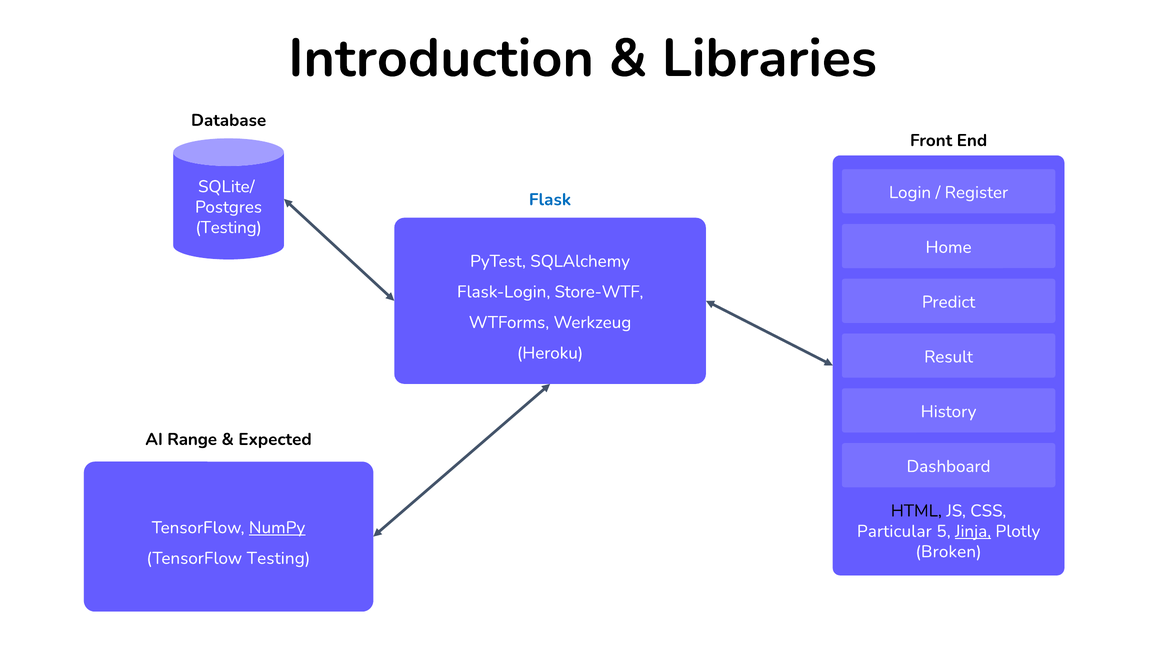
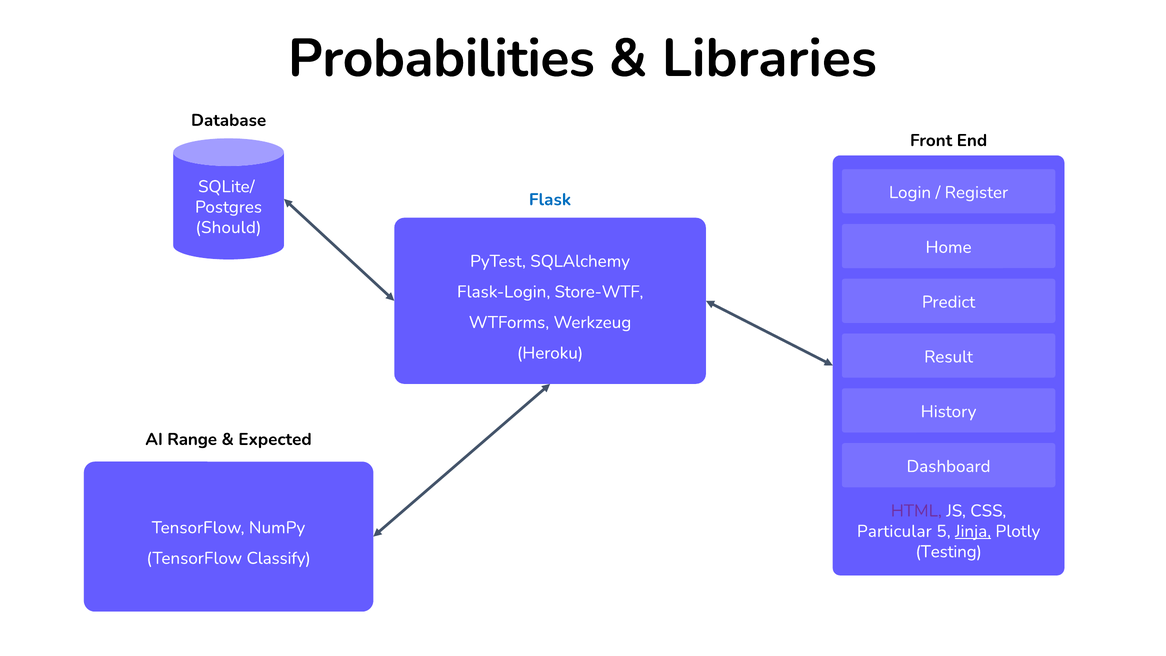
Introduction: Introduction -> Probabilities (441, 58)
Testing: Testing -> Should (228, 227)
HTML colour: black -> purple (916, 511)
NumPy underline: present -> none (277, 527)
Broken: Broken -> Testing (949, 552)
TensorFlow Testing: Testing -> Classify (279, 558)
